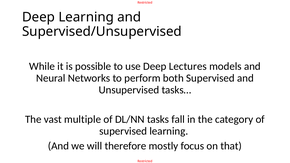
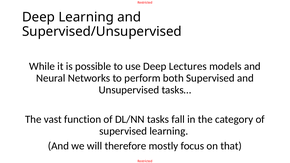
multiple: multiple -> function (83, 119)
